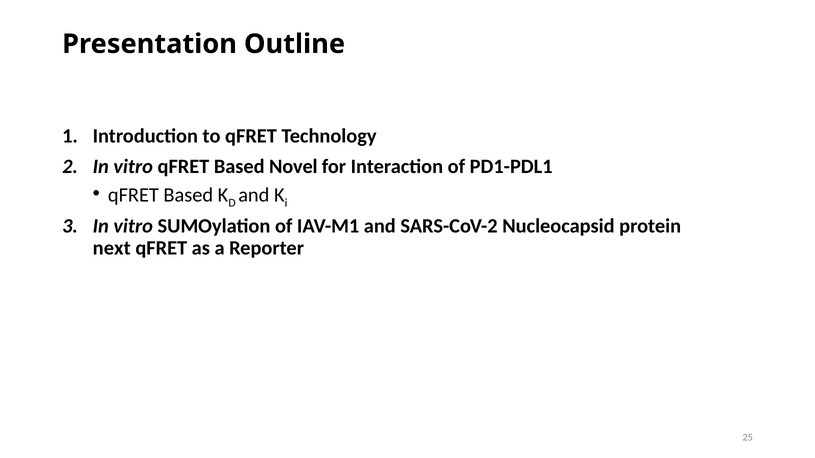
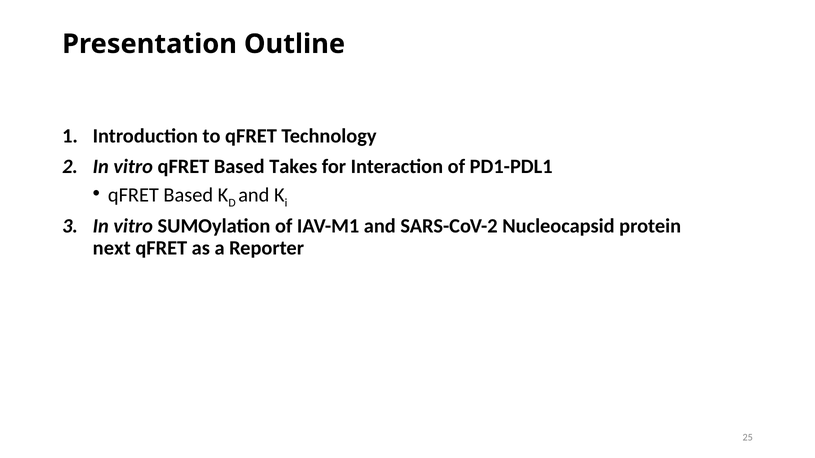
Novel: Novel -> Takes (293, 166)
